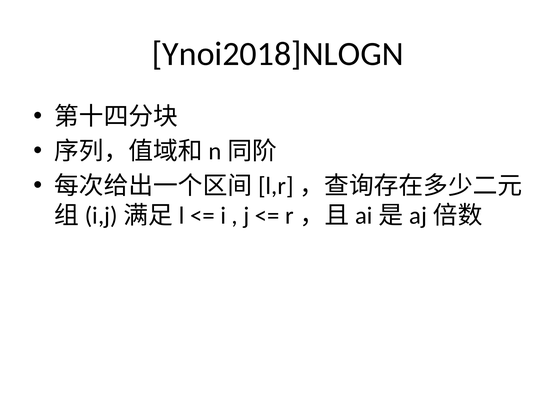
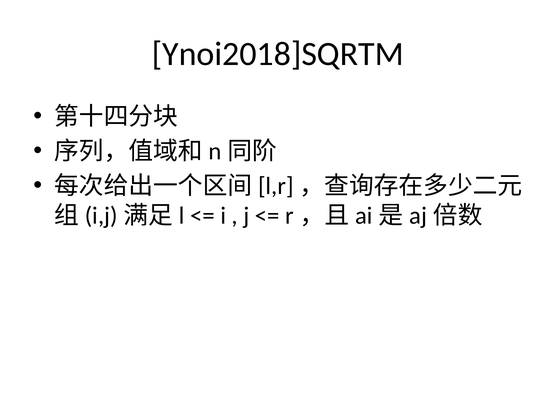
Ynoi2018]NLOGN: Ynoi2018]NLOGN -> Ynoi2018]SQRTM (278, 54)
